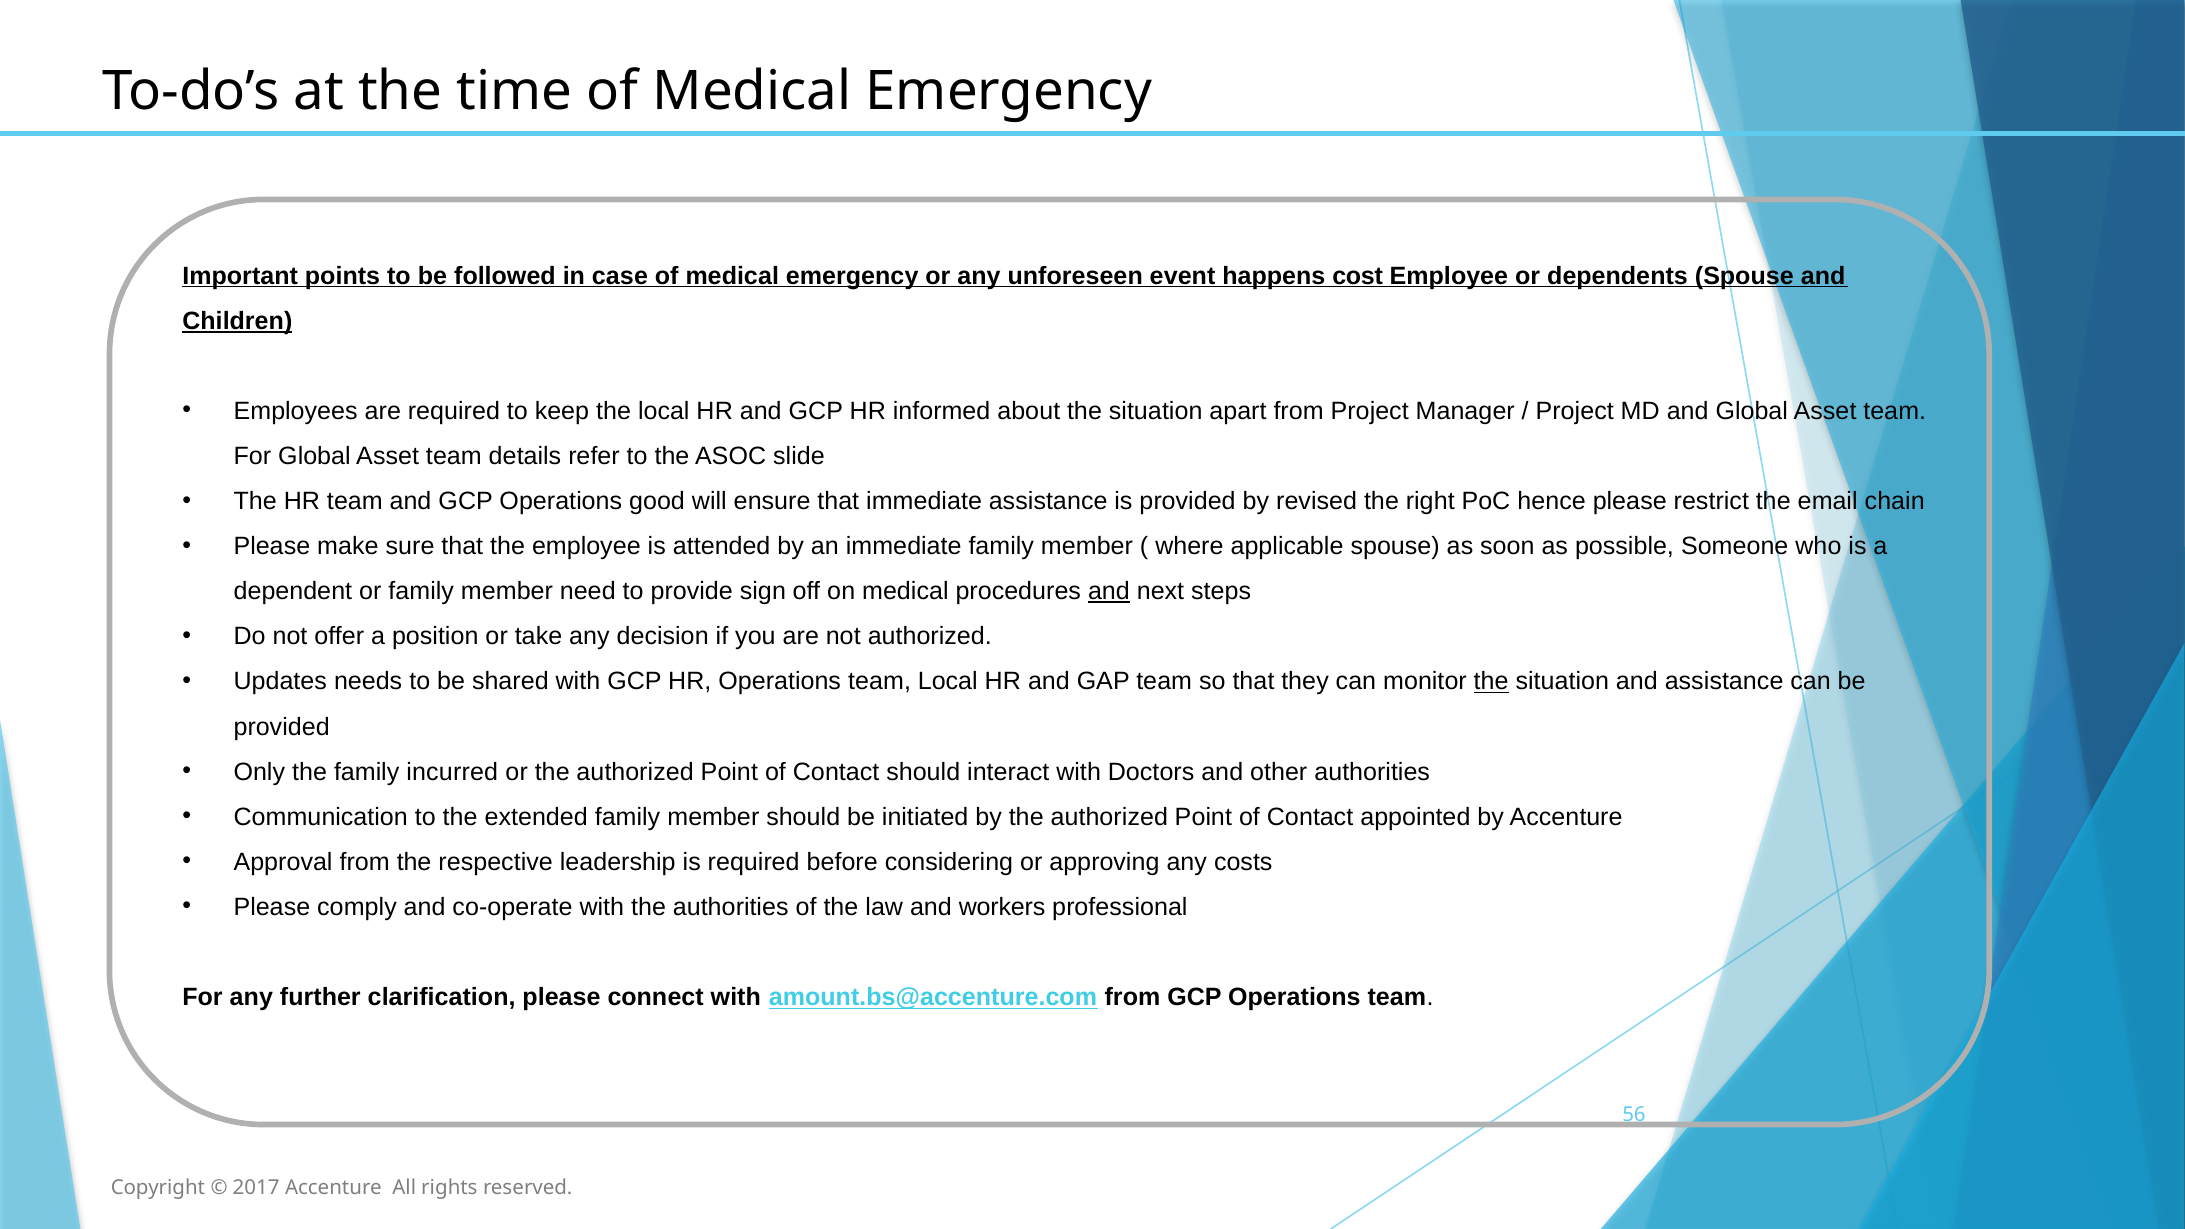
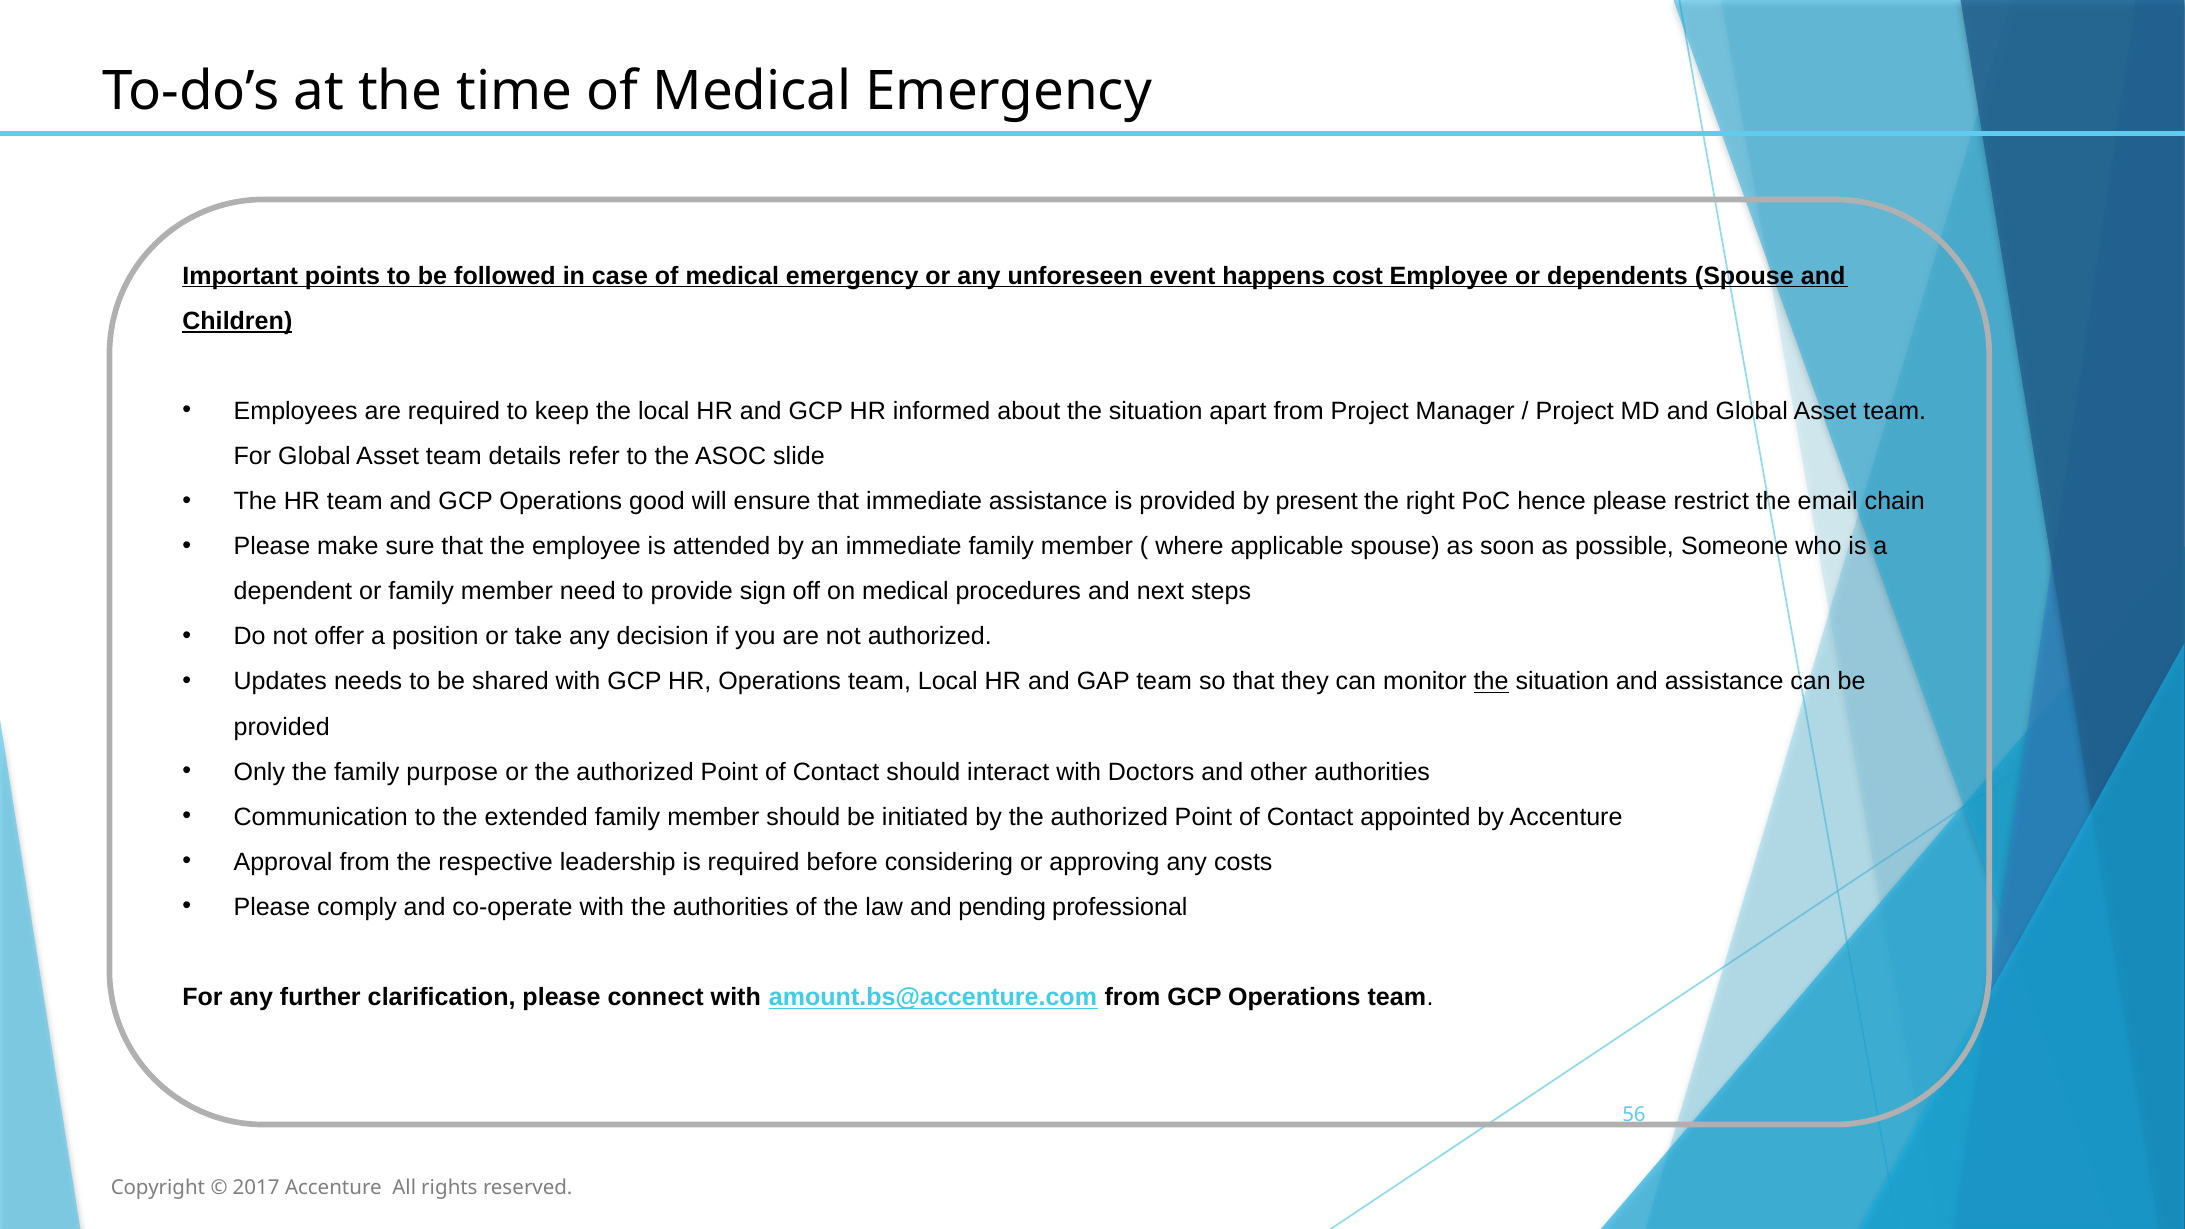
revised: revised -> present (1317, 501)
and underline: present -> none (1109, 591)
incurred: incurred -> purpose (452, 772)
workers: workers -> pending (1002, 907)
